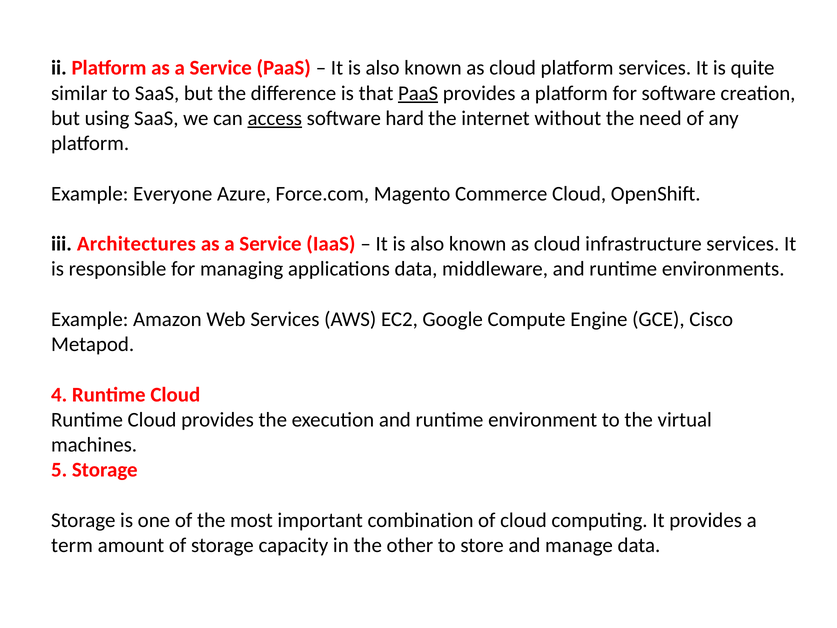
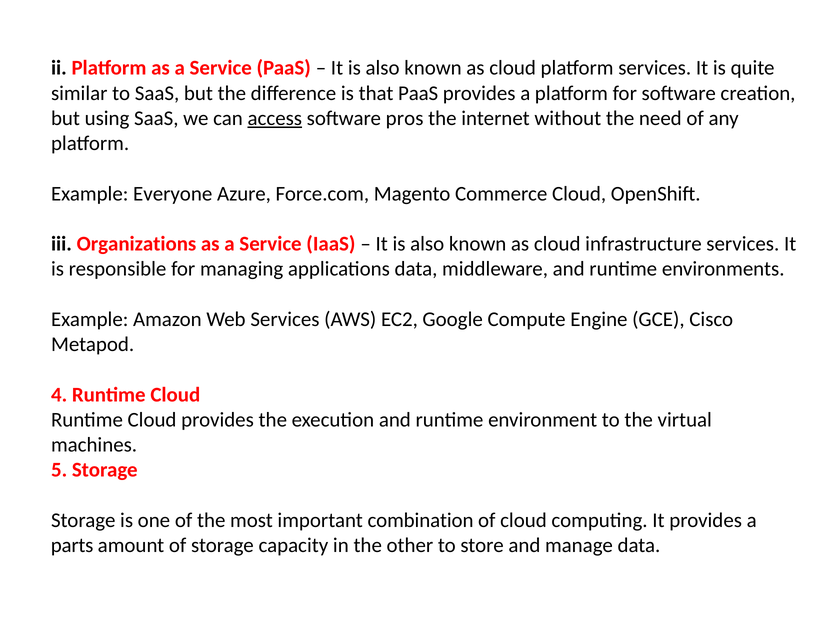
PaaS underline: present -> none (418, 93)
hard: hard -> pros (405, 118)
Architectures: Architectures -> Organizations (136, 244)
term: term -> parts (72, 545)
